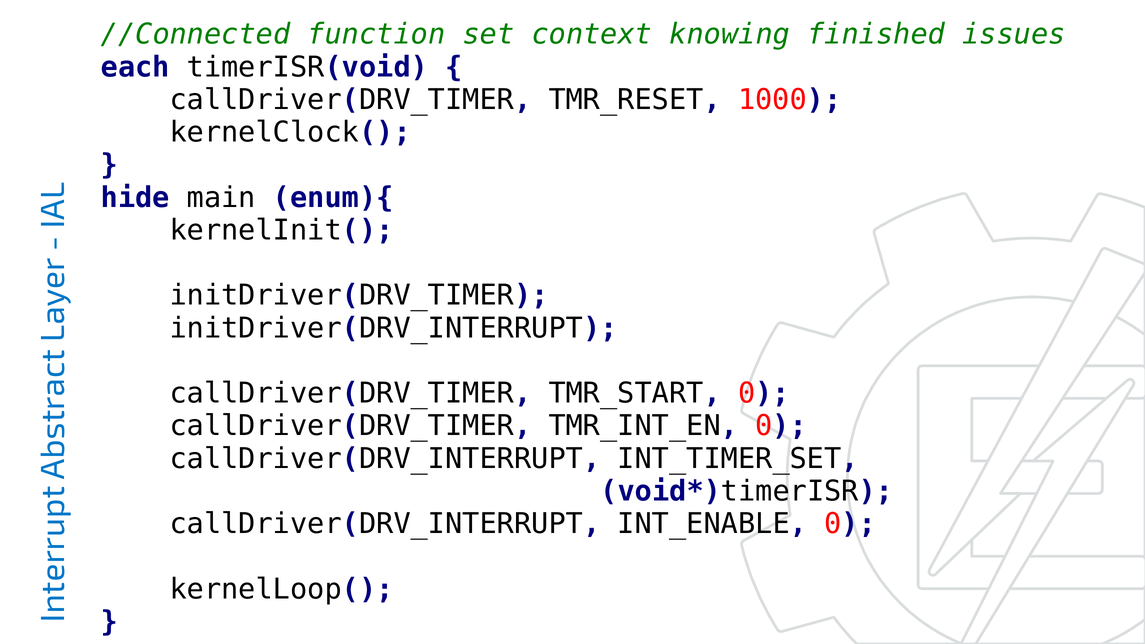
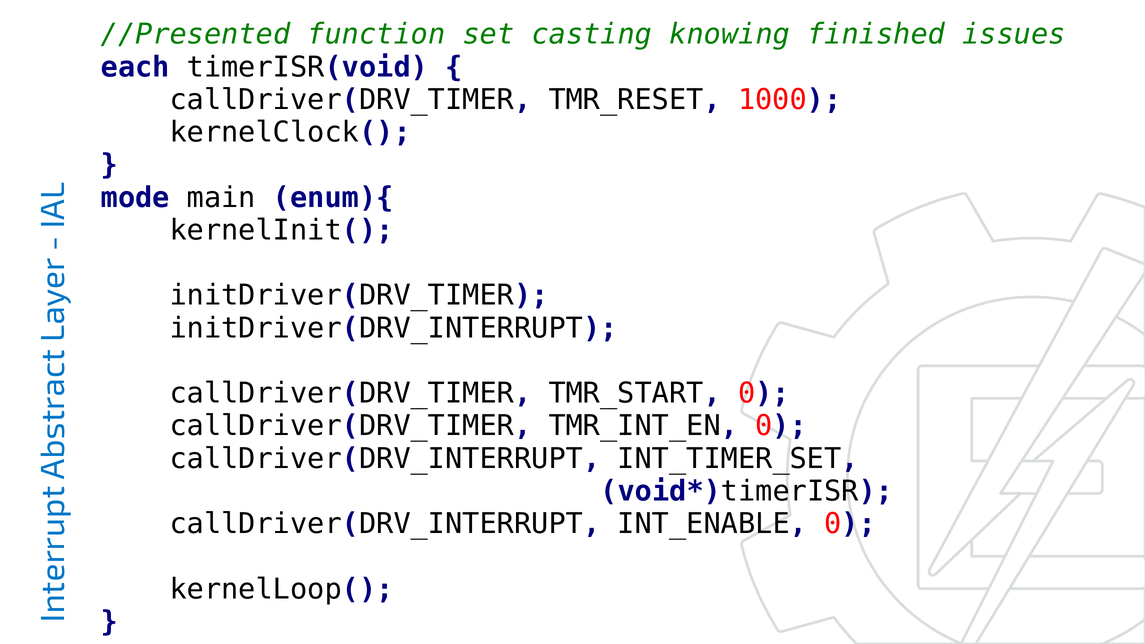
//Connected: //Connected -> //Presented (196, 35)
context: context -> casting (592, 35)
hide: hide -> mode (135, 198)
